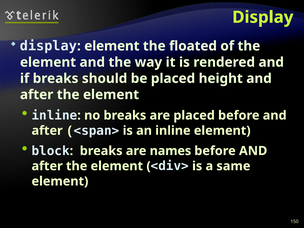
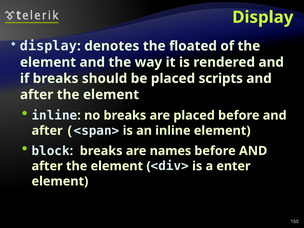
element: element -> denotes (112, 46)
height: height -> scripts (221, 78)
same: same -> enter (233, 166)
